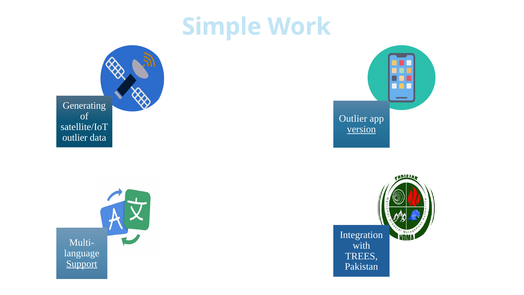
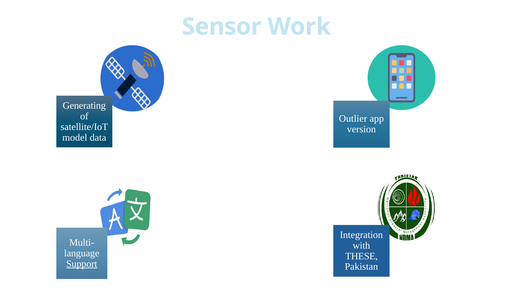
Simple: Simple -> Sensor (222, 27)
version underline: present -> none (361, 129)
outlier: outlier -> model (75, 137)
TREES: TREES -> THESE (361, 256)
